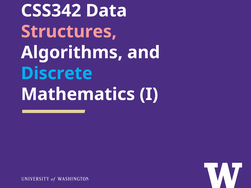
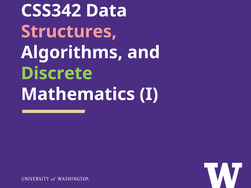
Discrete colour: light blue -> light green (57, 73)
